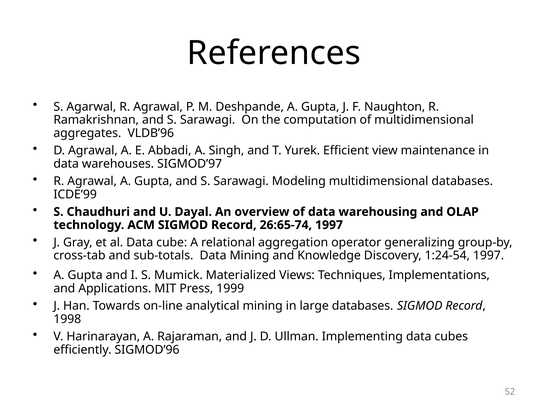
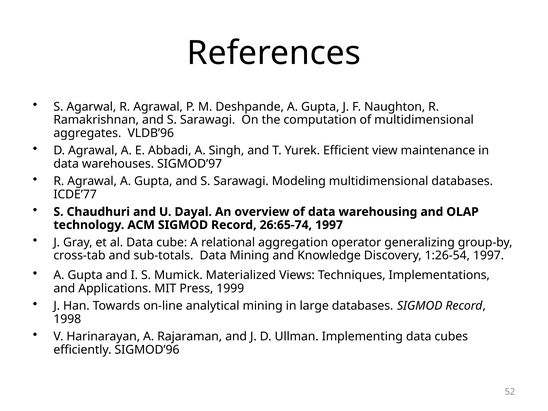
ICDE’99: ICDE’99 -> ICDE’77 (75, 194)
1:24-54: 1:24-54 -> 1:26-54 (447, 256)
